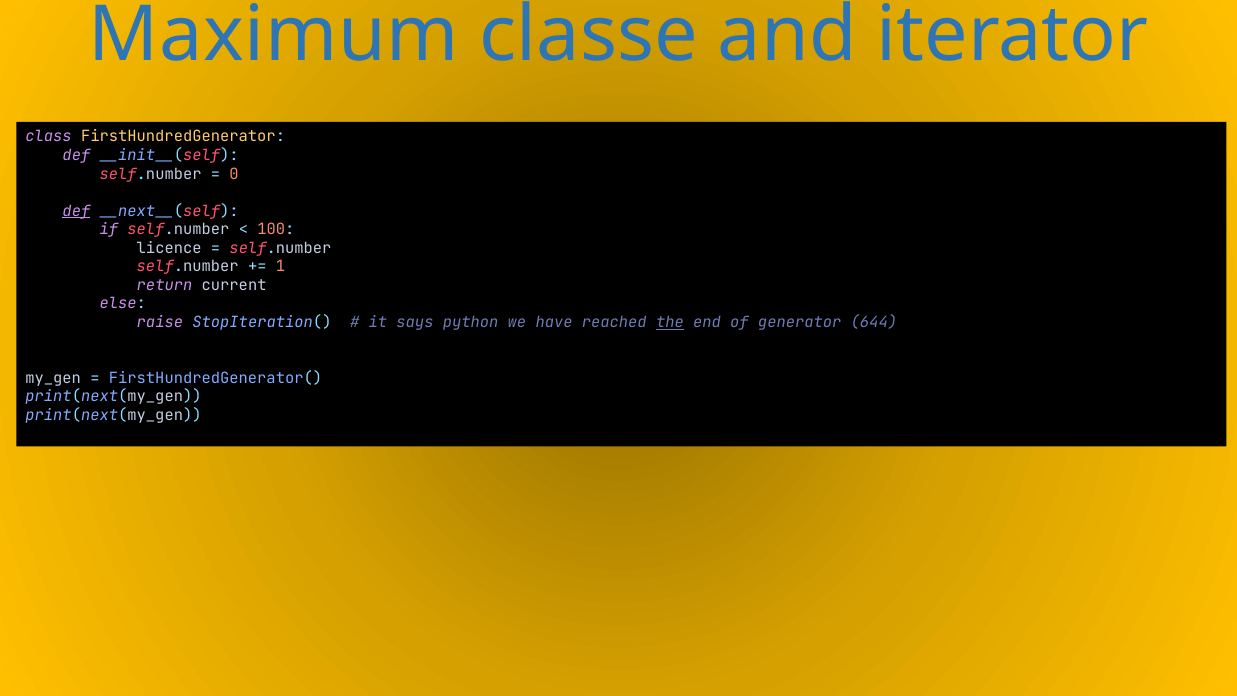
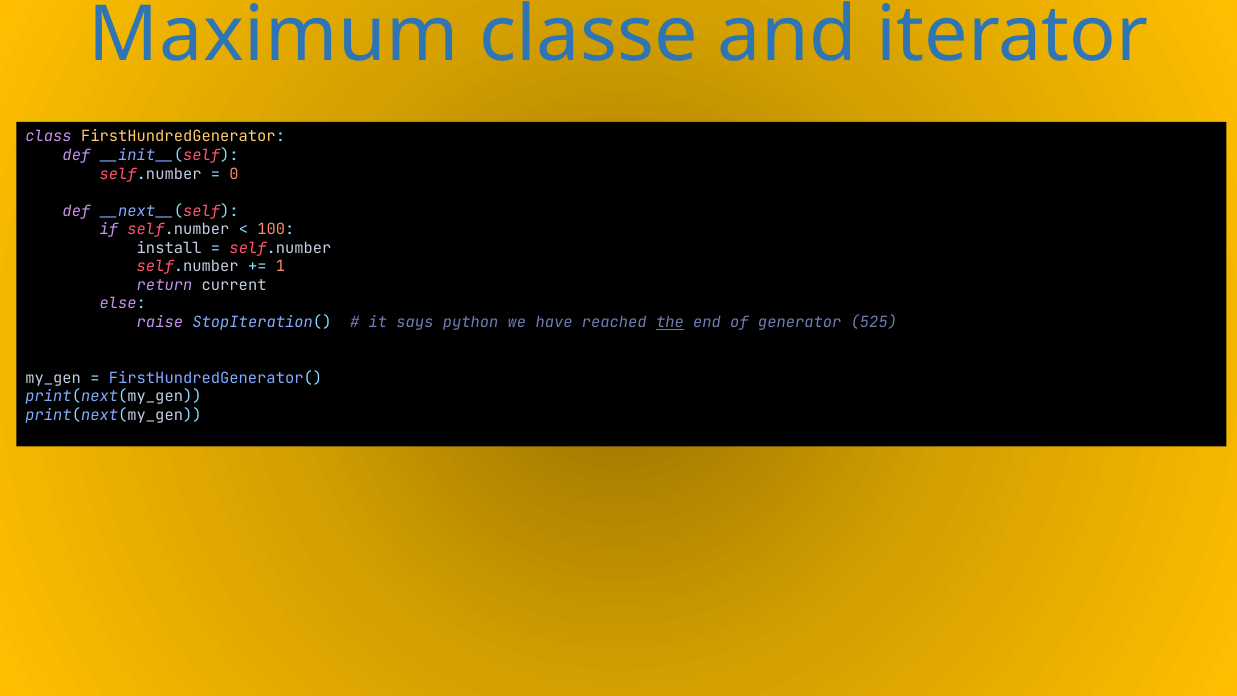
def underline: present -> none (76, 211)
licence: licence -> install (169, 248)
644: 644 -> 525 (874, 322)
